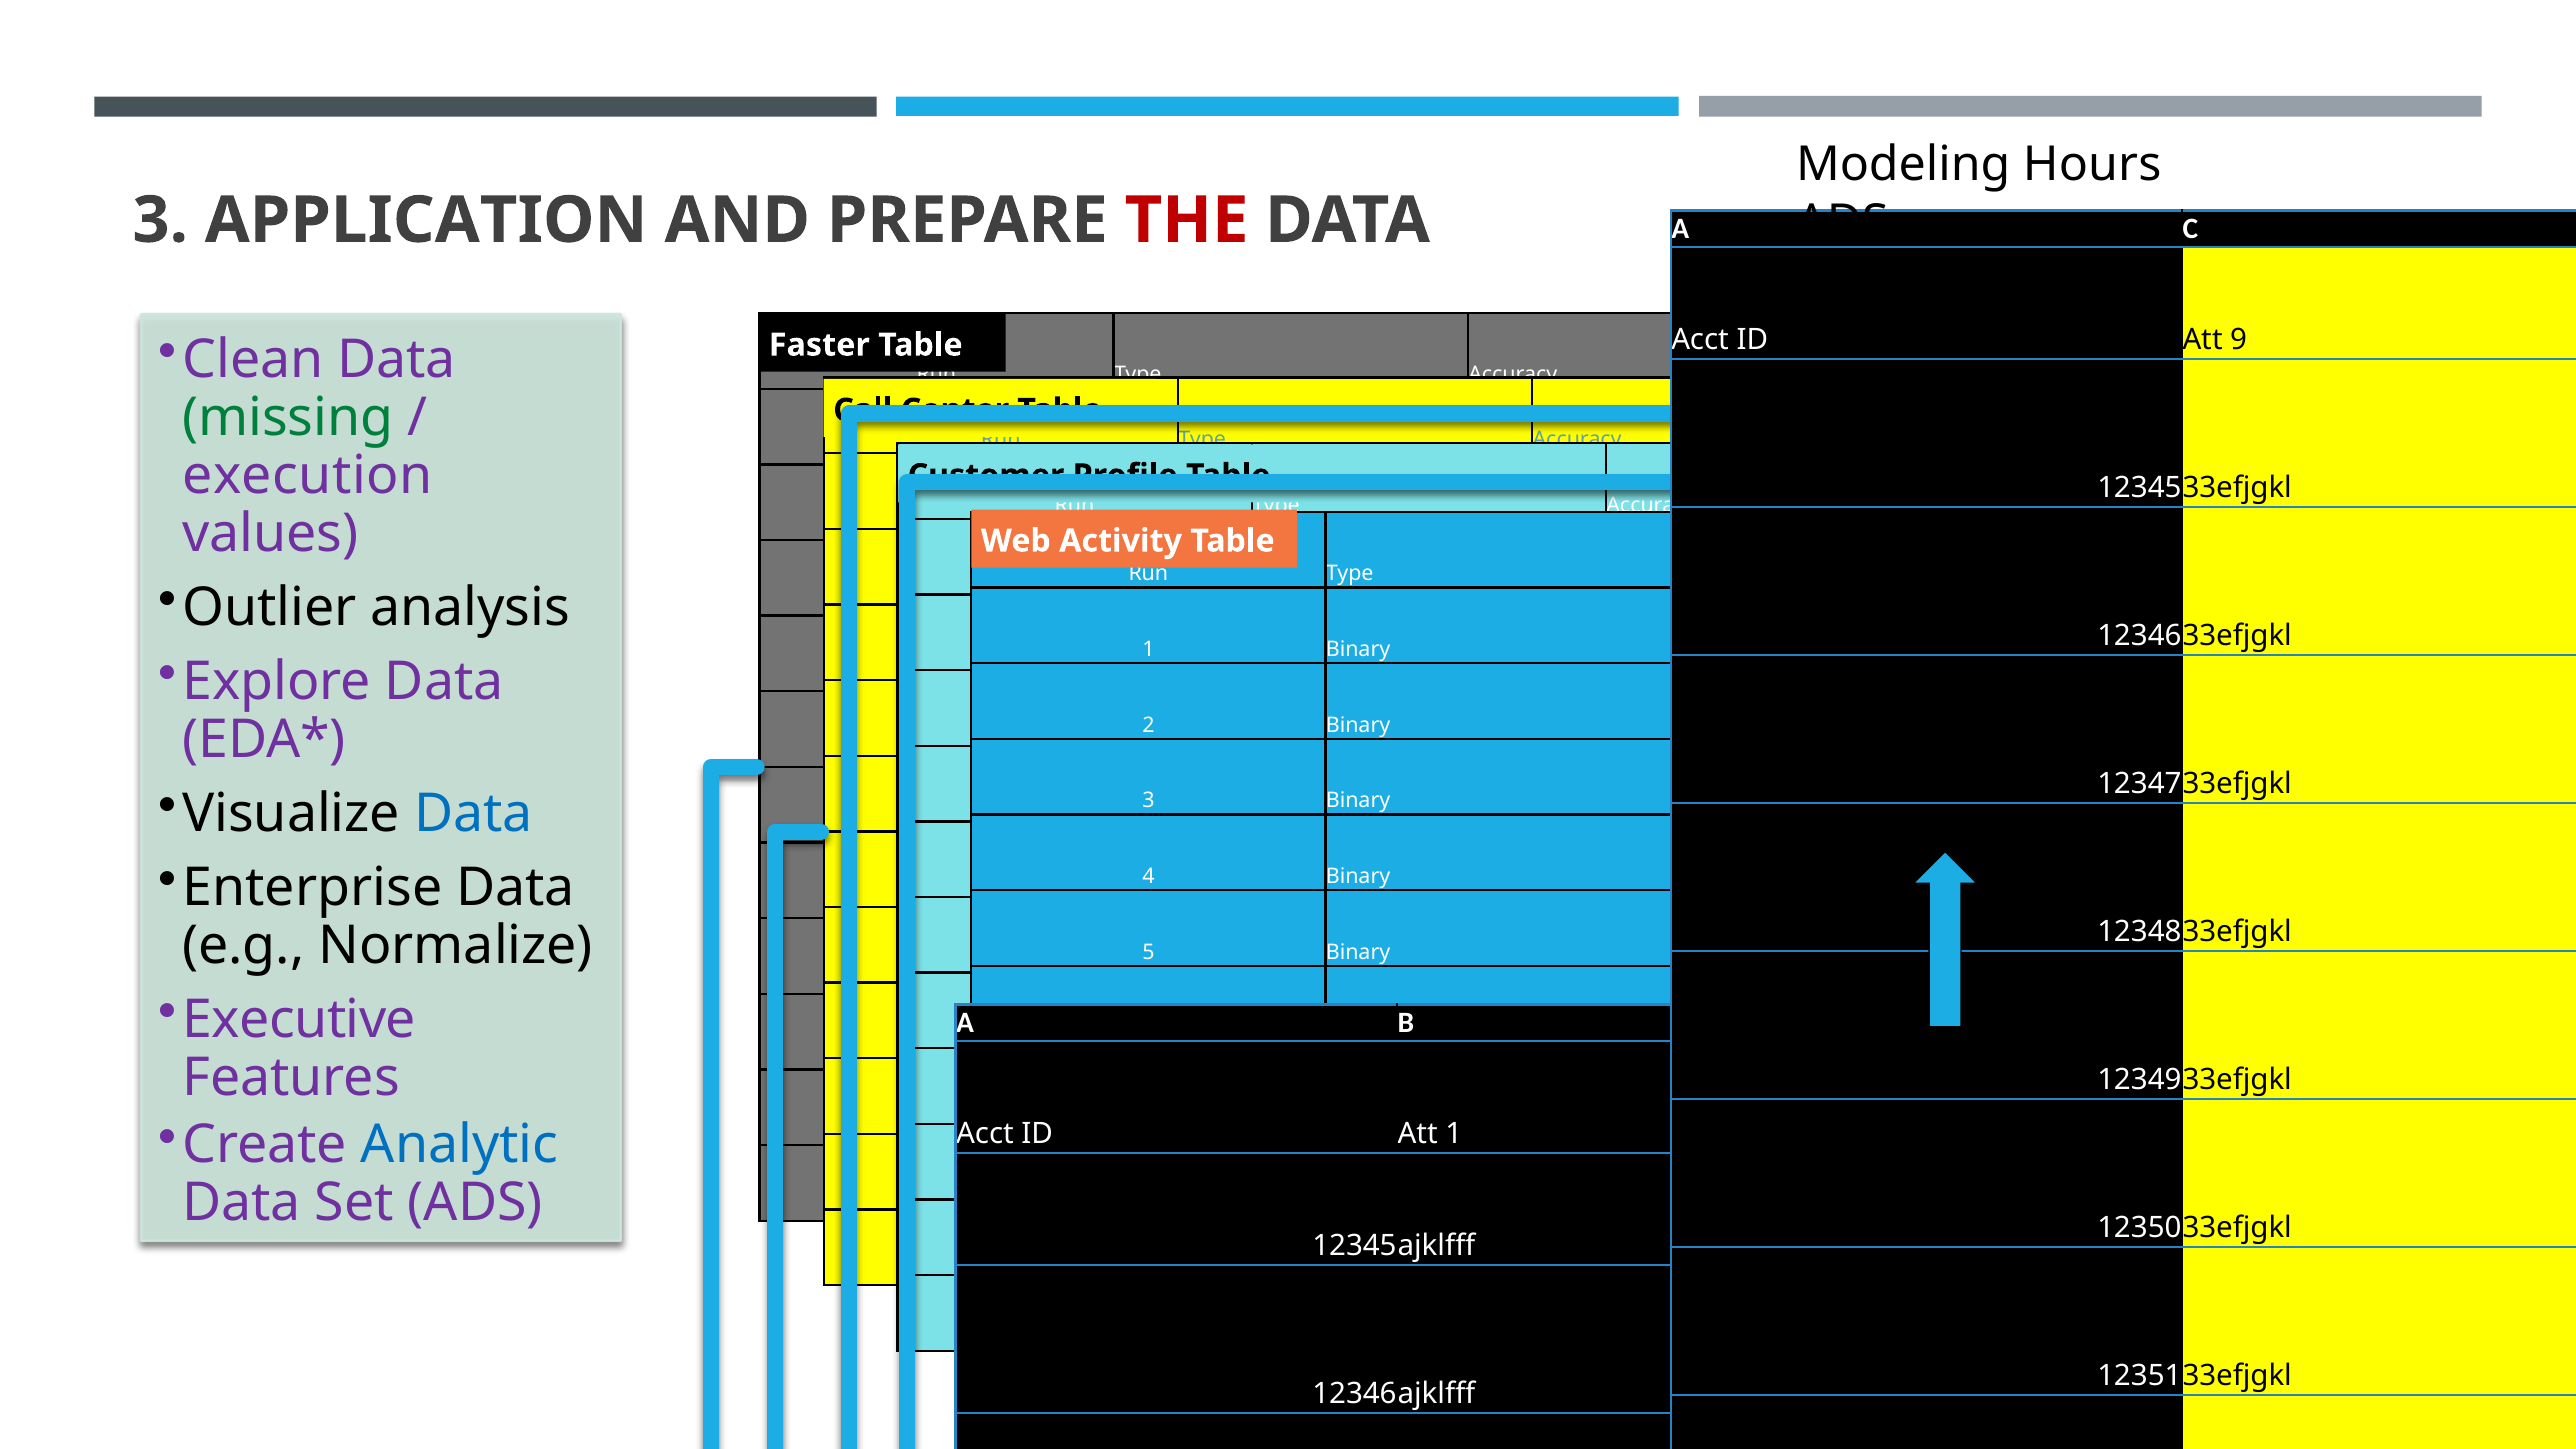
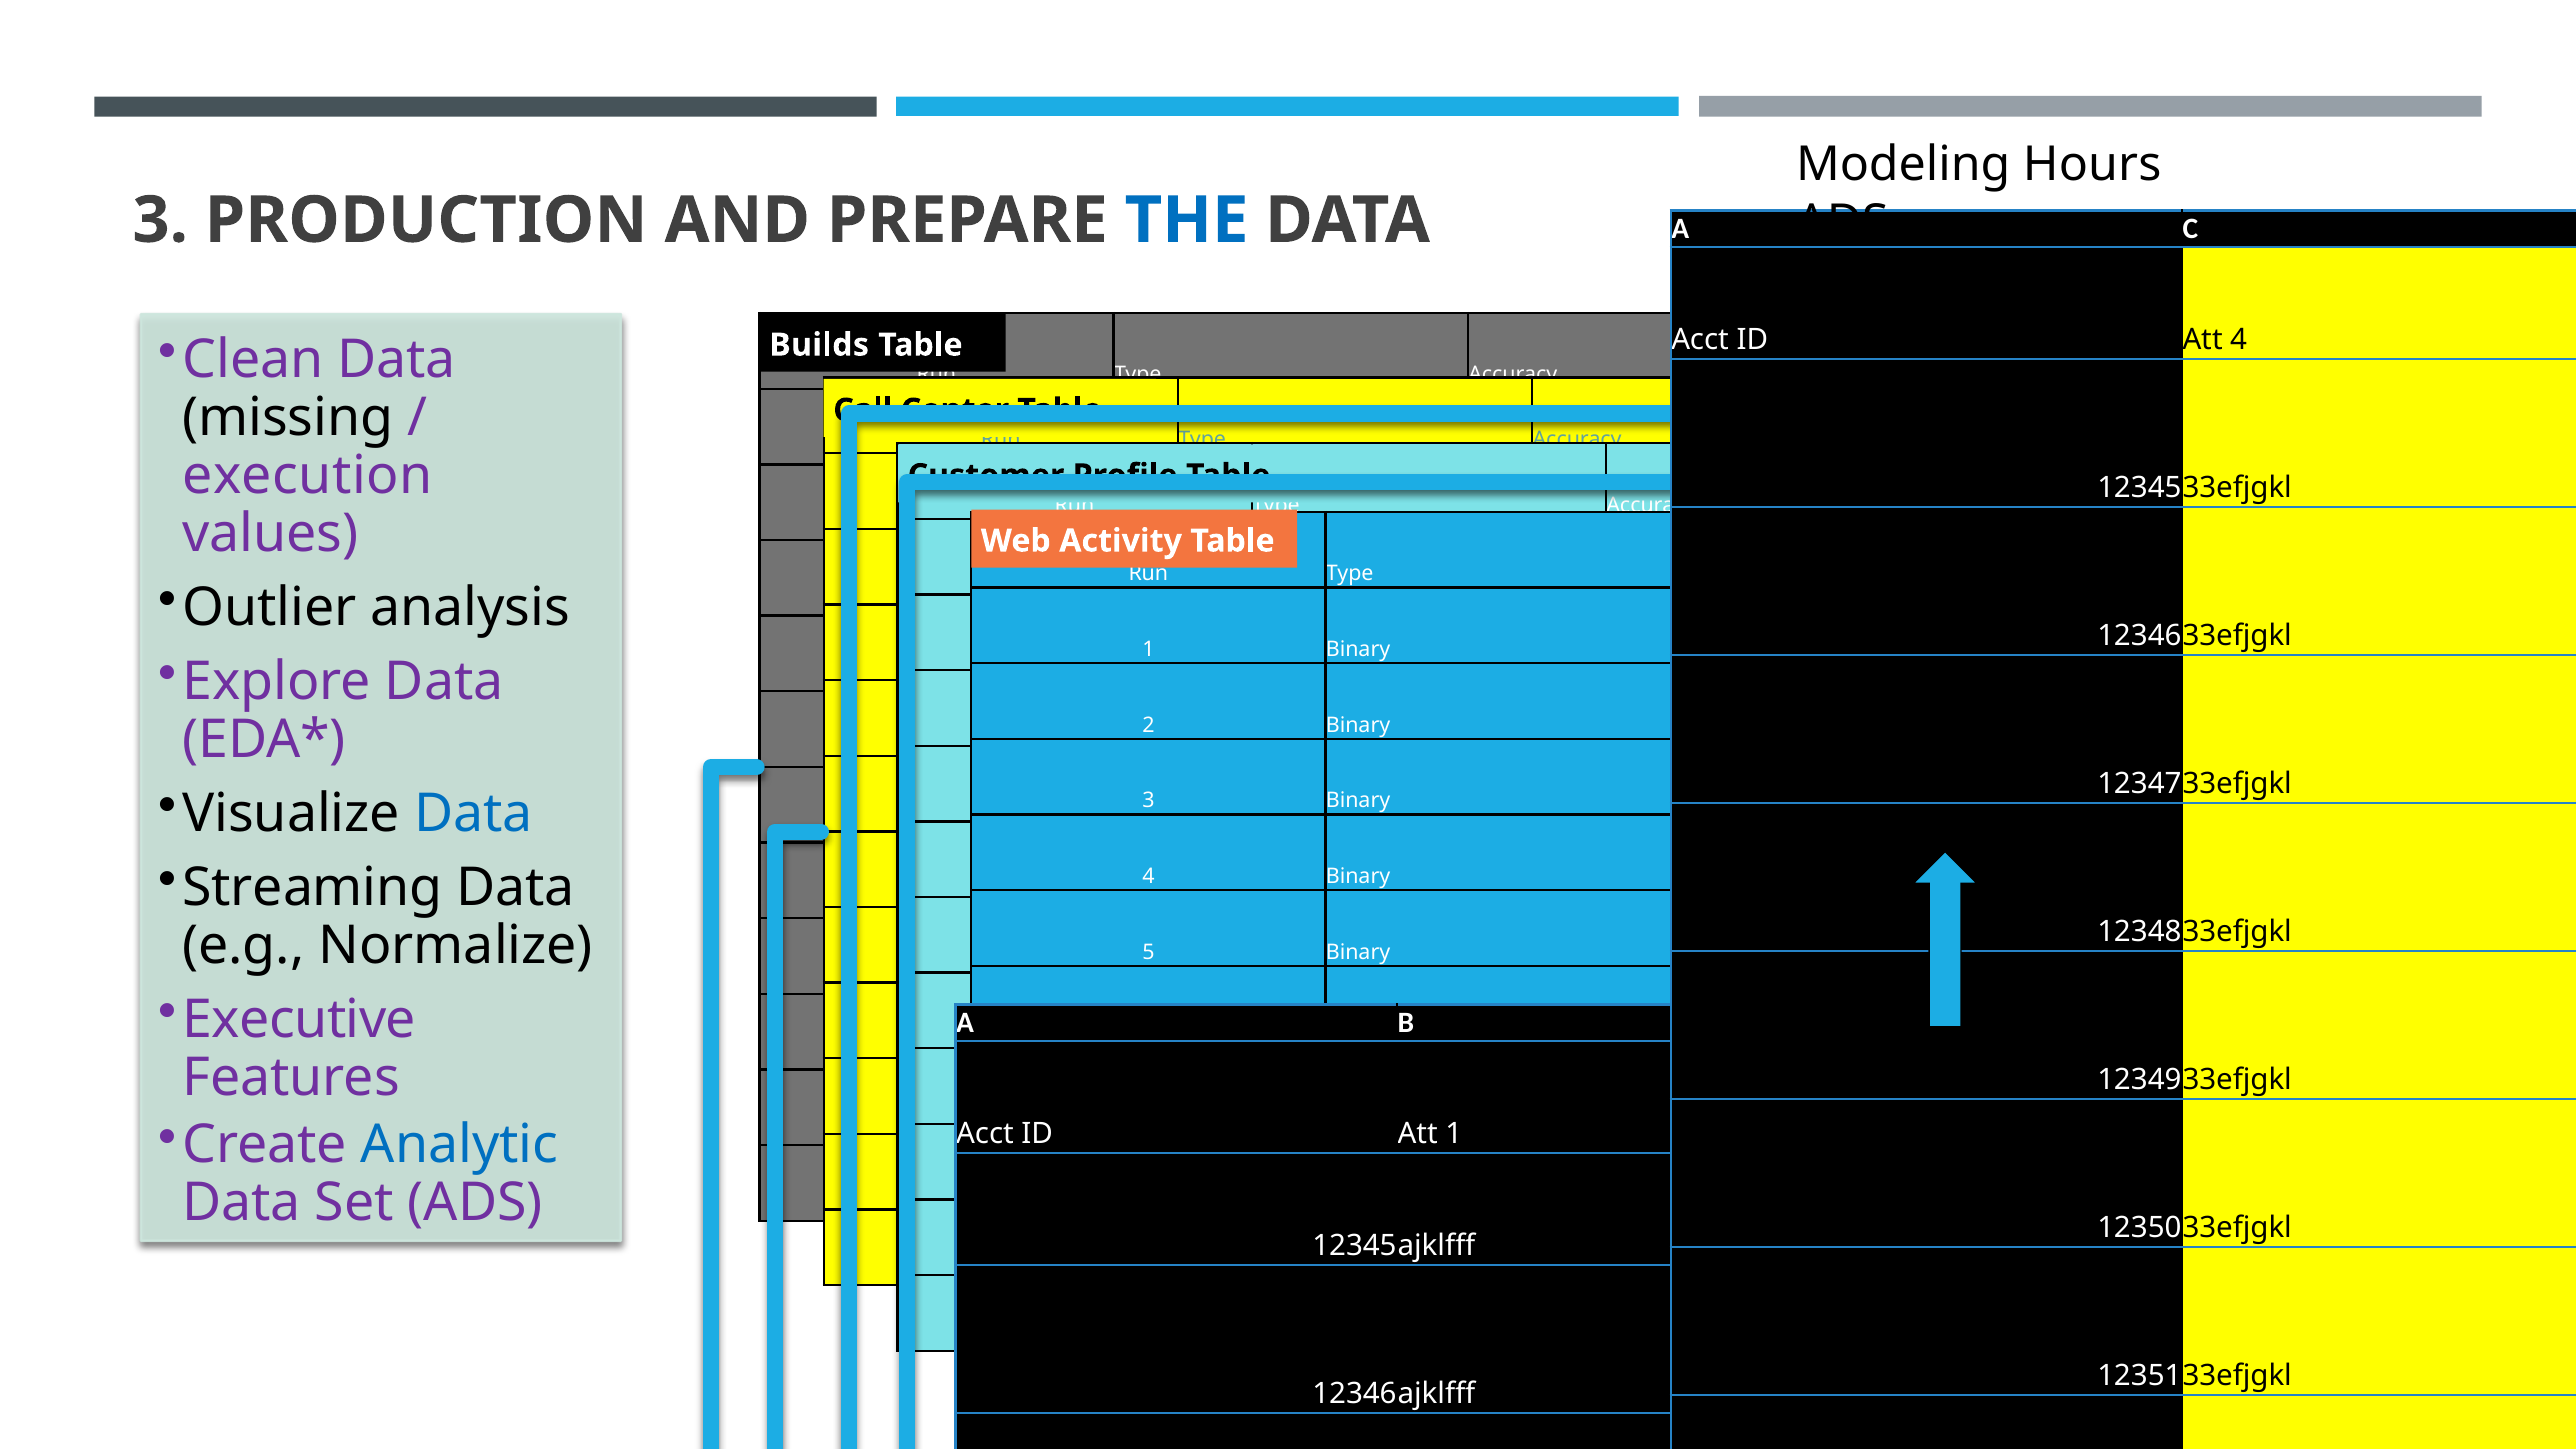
APPLICATION: APPLICATION -> PRODUCTION (426, 220)
THE colour: red -> blue (1186, 220)
Att 9: 9 -> 4 (2239, 340)
Faster: Faster -> Builds (819, 345)
missing colour: green -> black (288, 418)
Enterprise: Enterprise -> Streaming (313, 888)
